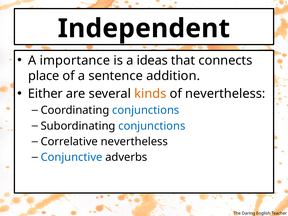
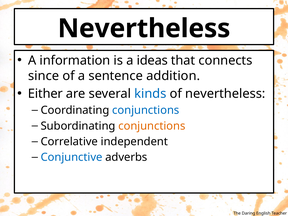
Independent: Independent -> Nevertheless (144, 28)
importance: importance -> information (75, 60)
place: place -> since (44, 76)
kinds colour: orange -> blue (150, 94)
conjunctions colour: blue -> orange (152, 126)
Correlative nevertheless: nevertheless -> independent (134, 142)
